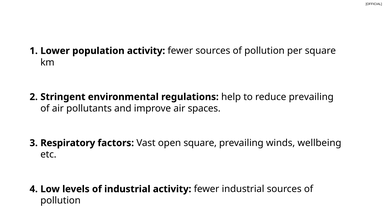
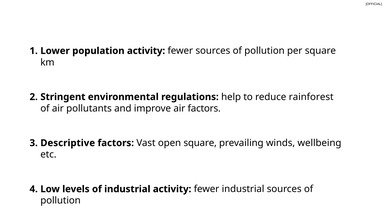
reduce prevailing: prevailing -> rainforest (311, 97)
air spaces: spaces -> factors (204, 108)
Respiratory: Respiratory -> Descriptive (68, 143)
